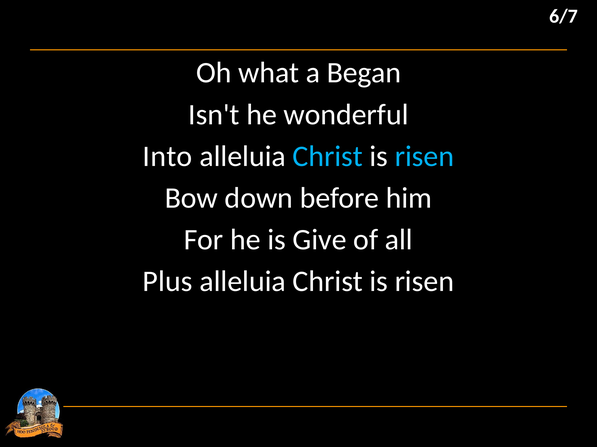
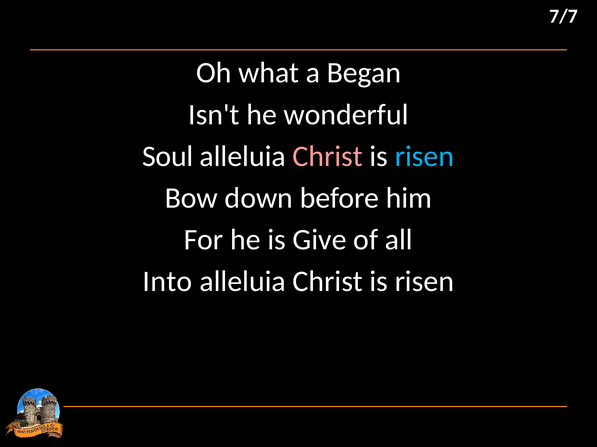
6/7: 6/7 -> 7/7 (563, 16)
Into: Into -> Soul (168, 156)
Christ colour: light blue -> pink (328, 156)
Plus: Plus -> Into (167, 282)
